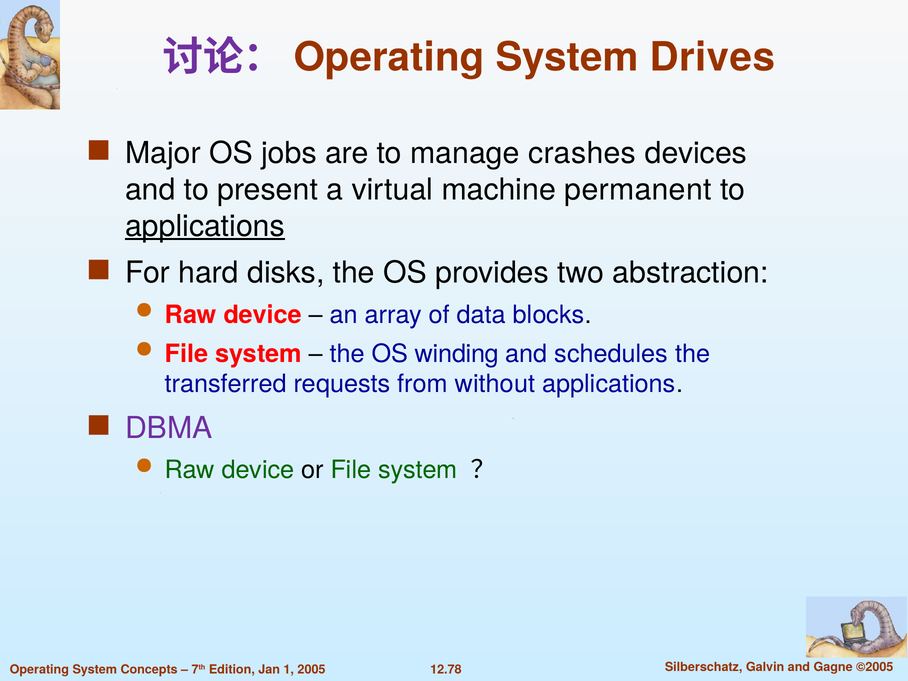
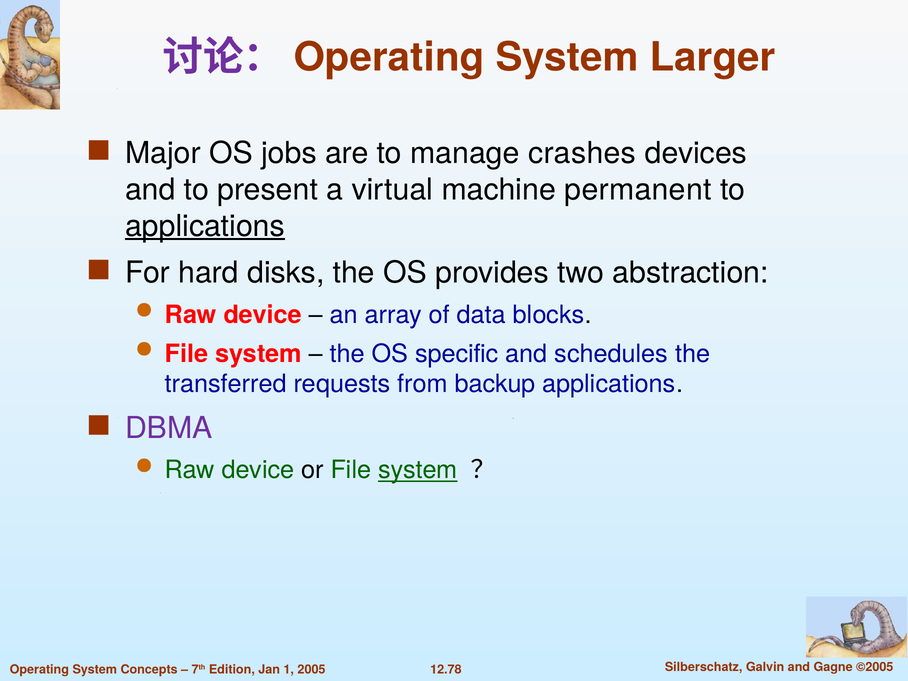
Drives: Drives -> Larger (713, 57)
winding: winding -> specific (457, 354)
without: without -> backup (495, 384)
system underline: none -> present (418, 470)
